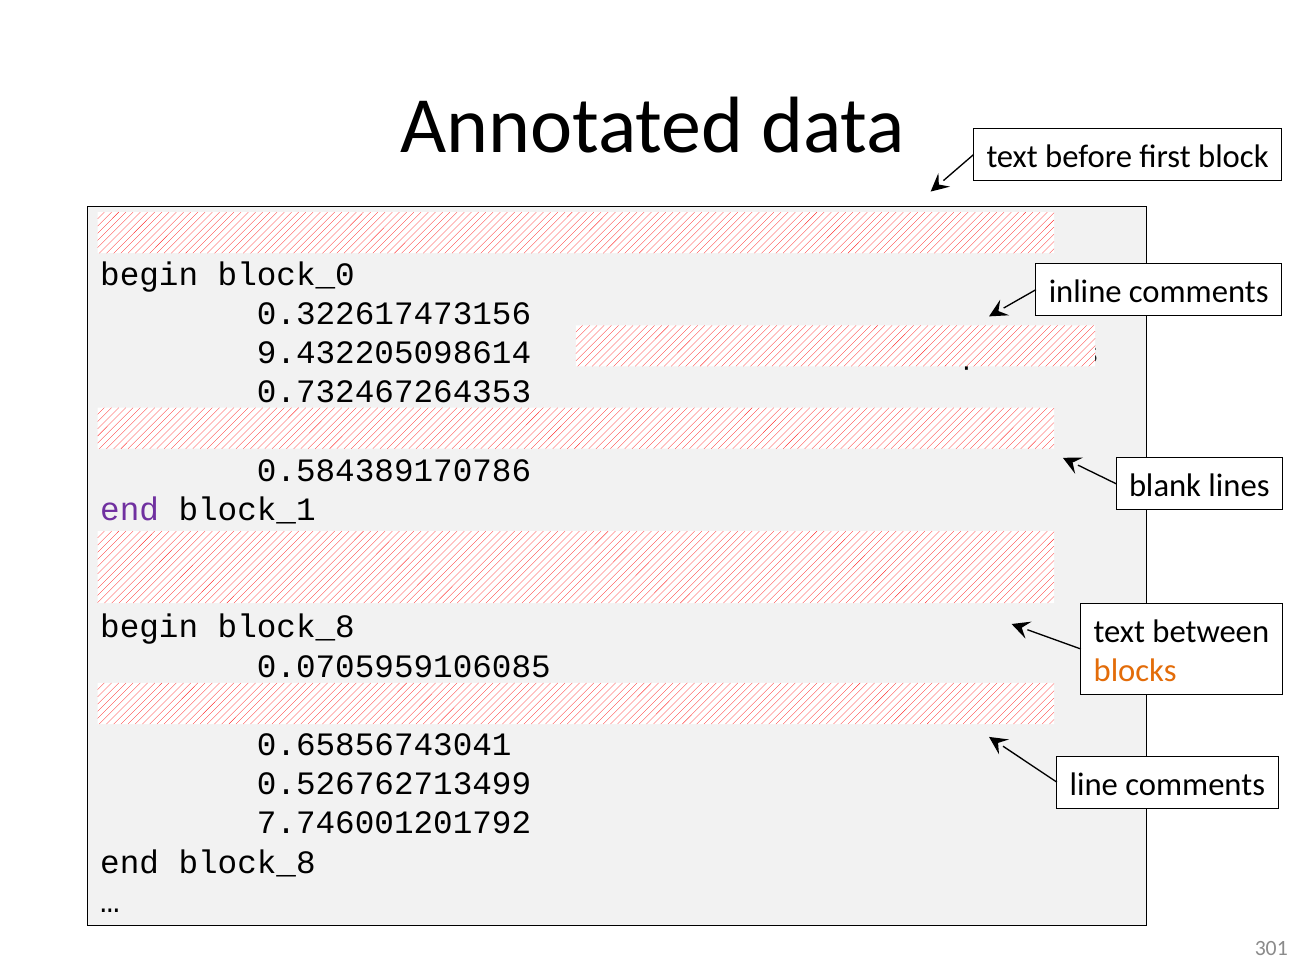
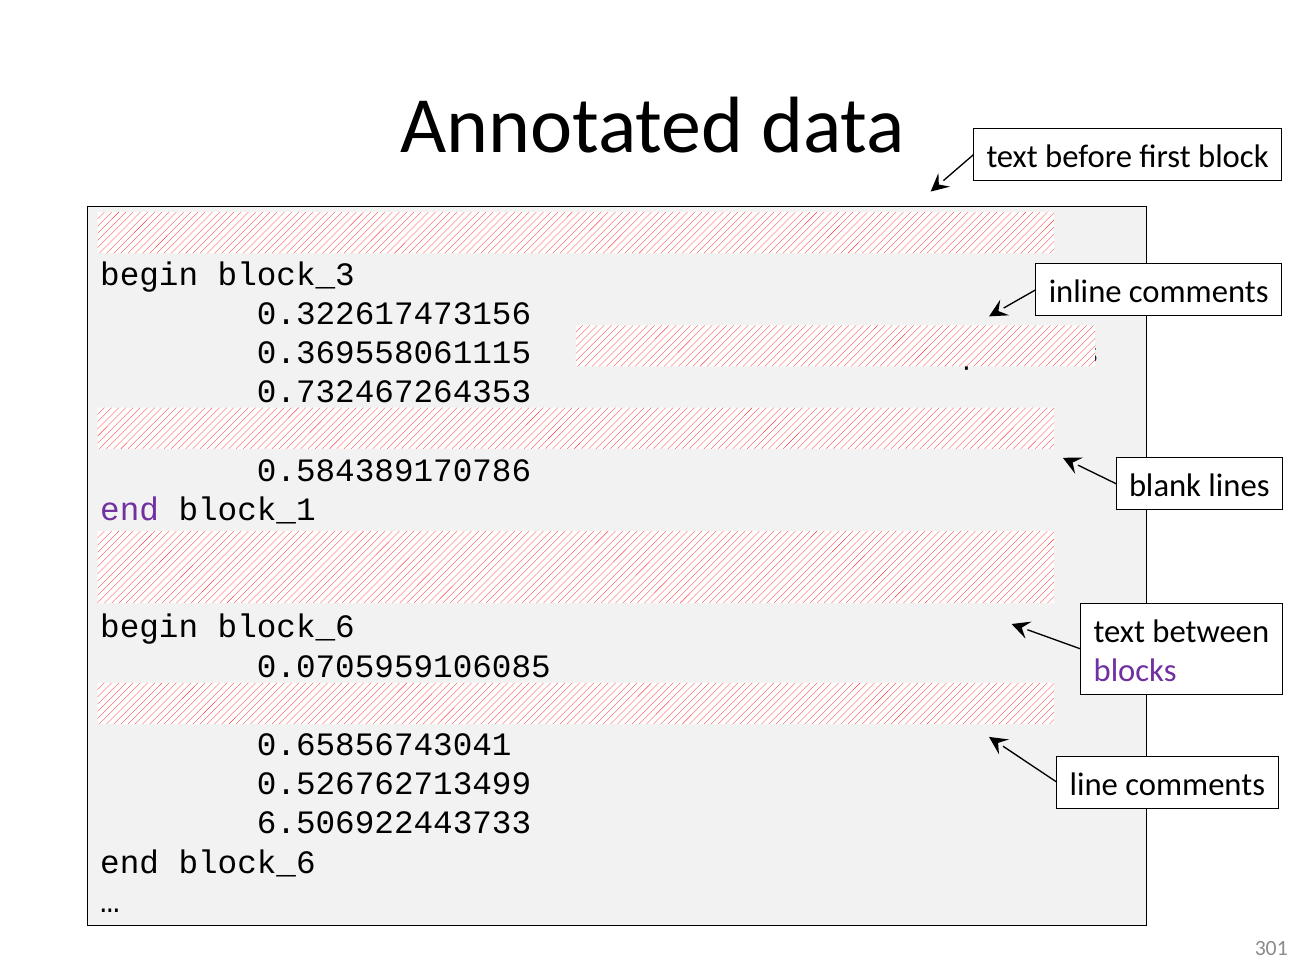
block_0: block_0 -> block_3 (286, 274)
9.432205098614: 9.432205098614 -> 0.369558061115 (394, 352)
begin block_8: block_8 -> block_6 (286, 627)
blocks colour: orange -> purple (1135, 671)
7.746001201792: 7.746001201792 -> 6.506922443733 (394, 823)
end block_8: block_8 -> block_6 (247, 862)
